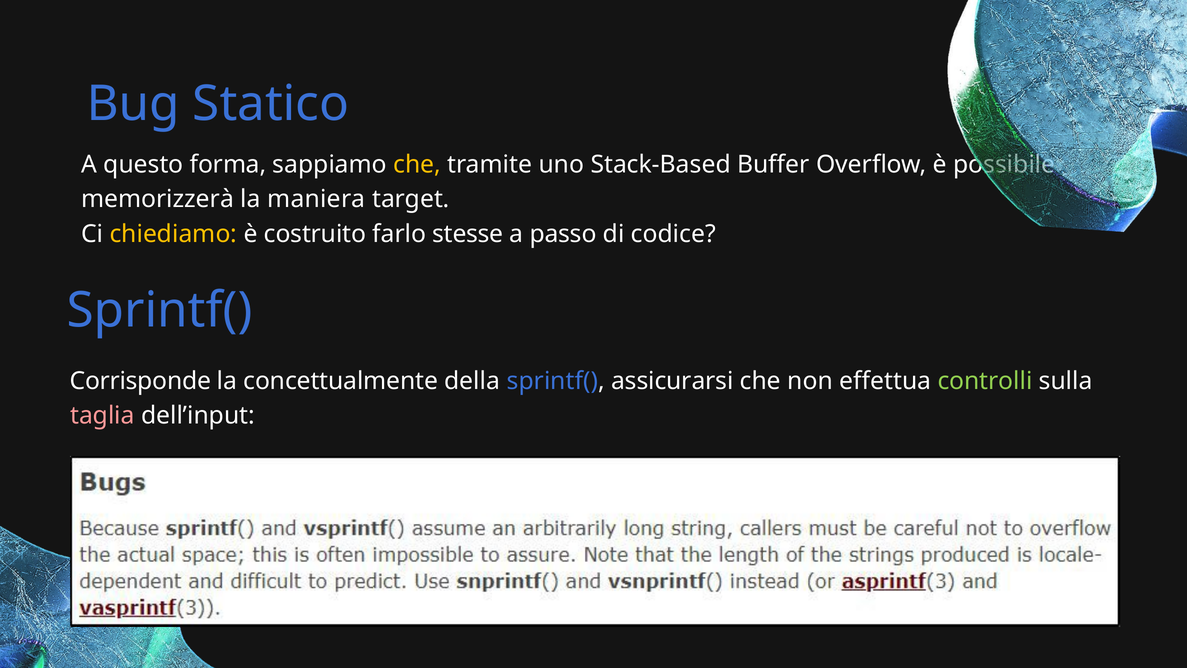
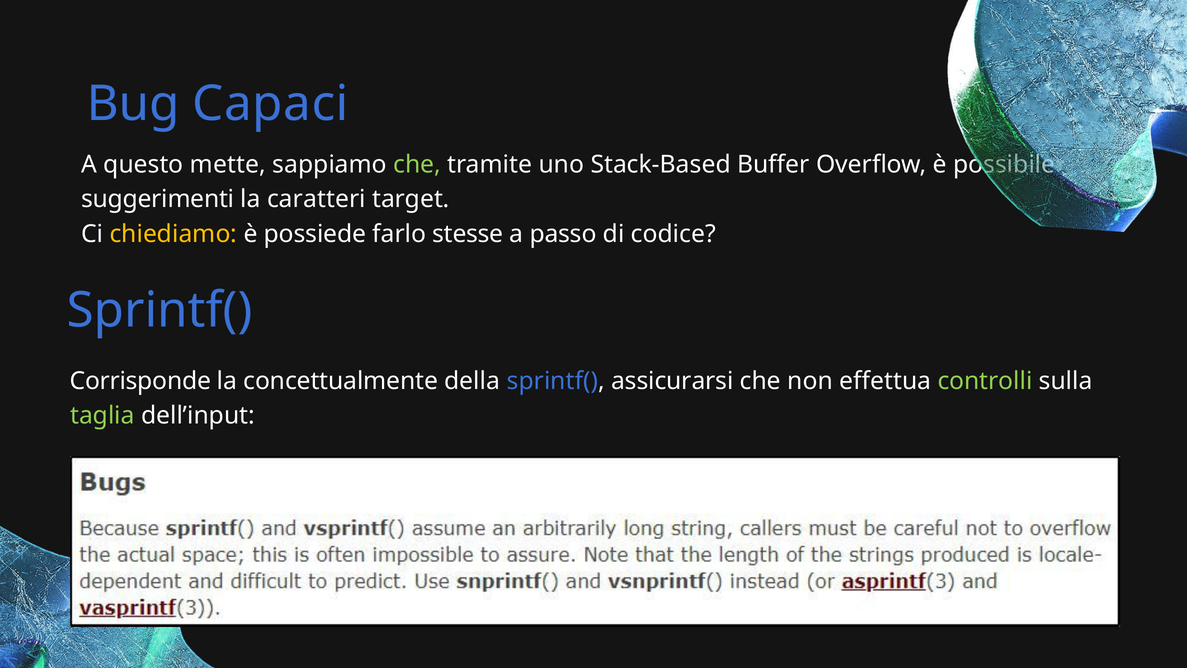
Statico: Statico -> Capaci (270, 104)
forma: forma -> mette (228, 165)
che colour: yellow -> light green (417, 165)
memorizzerà: memorizzerà -> suggerimenti (158, 199)
maniera: maniera -> caratteri (316, 199)
costruito: costruito -> possiede (315, 234)
taglia colour: pink -> light green (102, 415)
